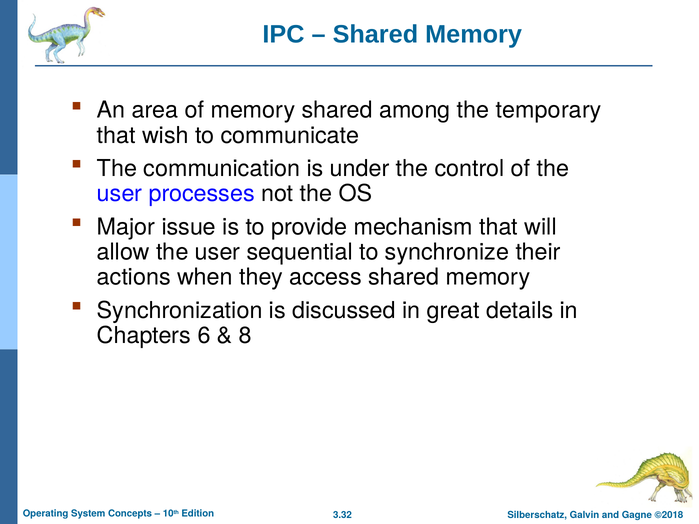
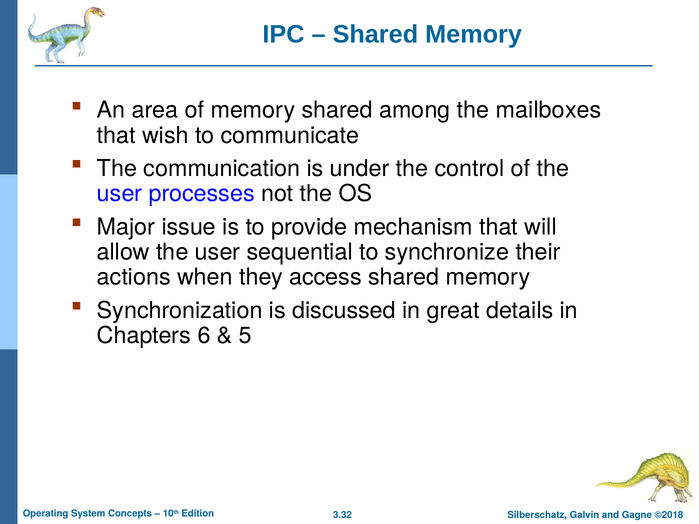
temporary: temporary -> mailboxes (549, 110)
8: 8 -> 5 (245, 336)
